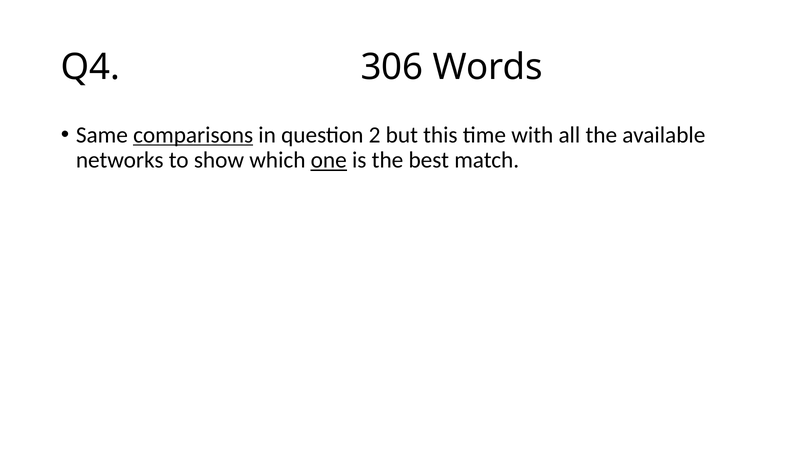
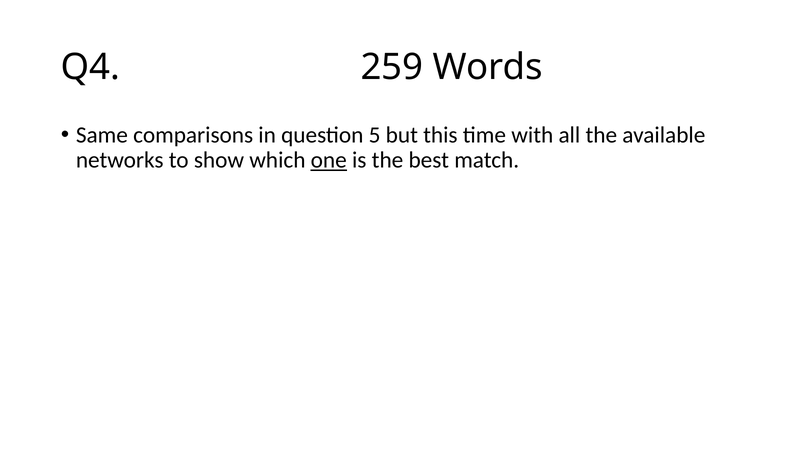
306: 306 -> 259 (392, 67)
comparisons underline: present -> none (193, 135)
2: 2 -> 5 (375, 135)
